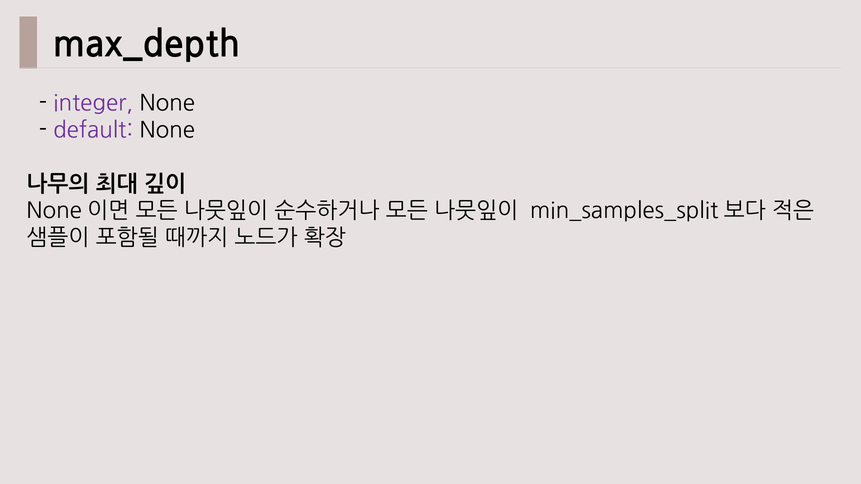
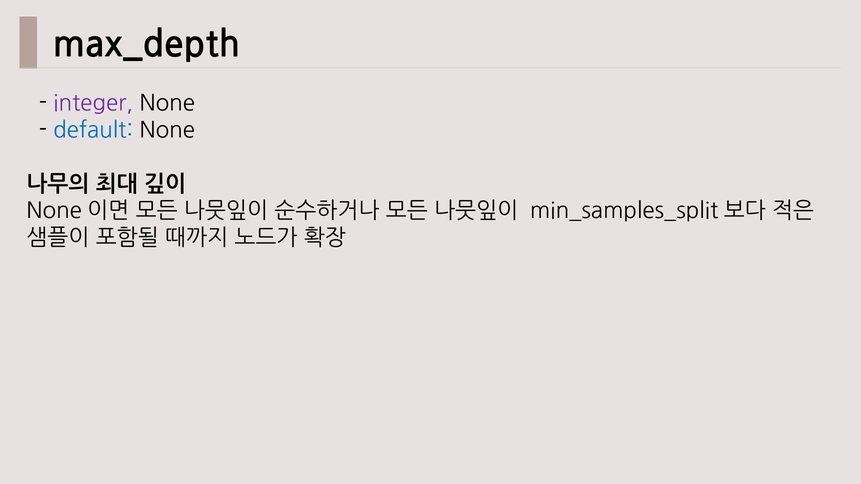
default colour: purple -> blue (93, 131)
